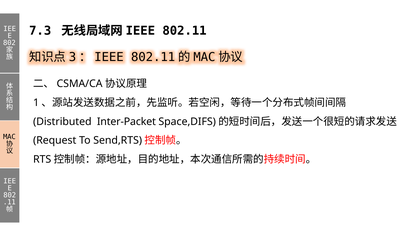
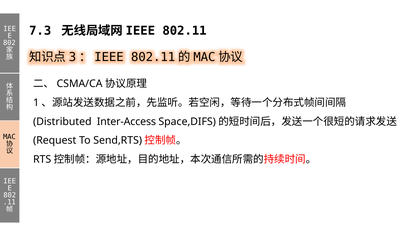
Inter-Packet: Inter-Packet -> Inter-Access (126, 122)
